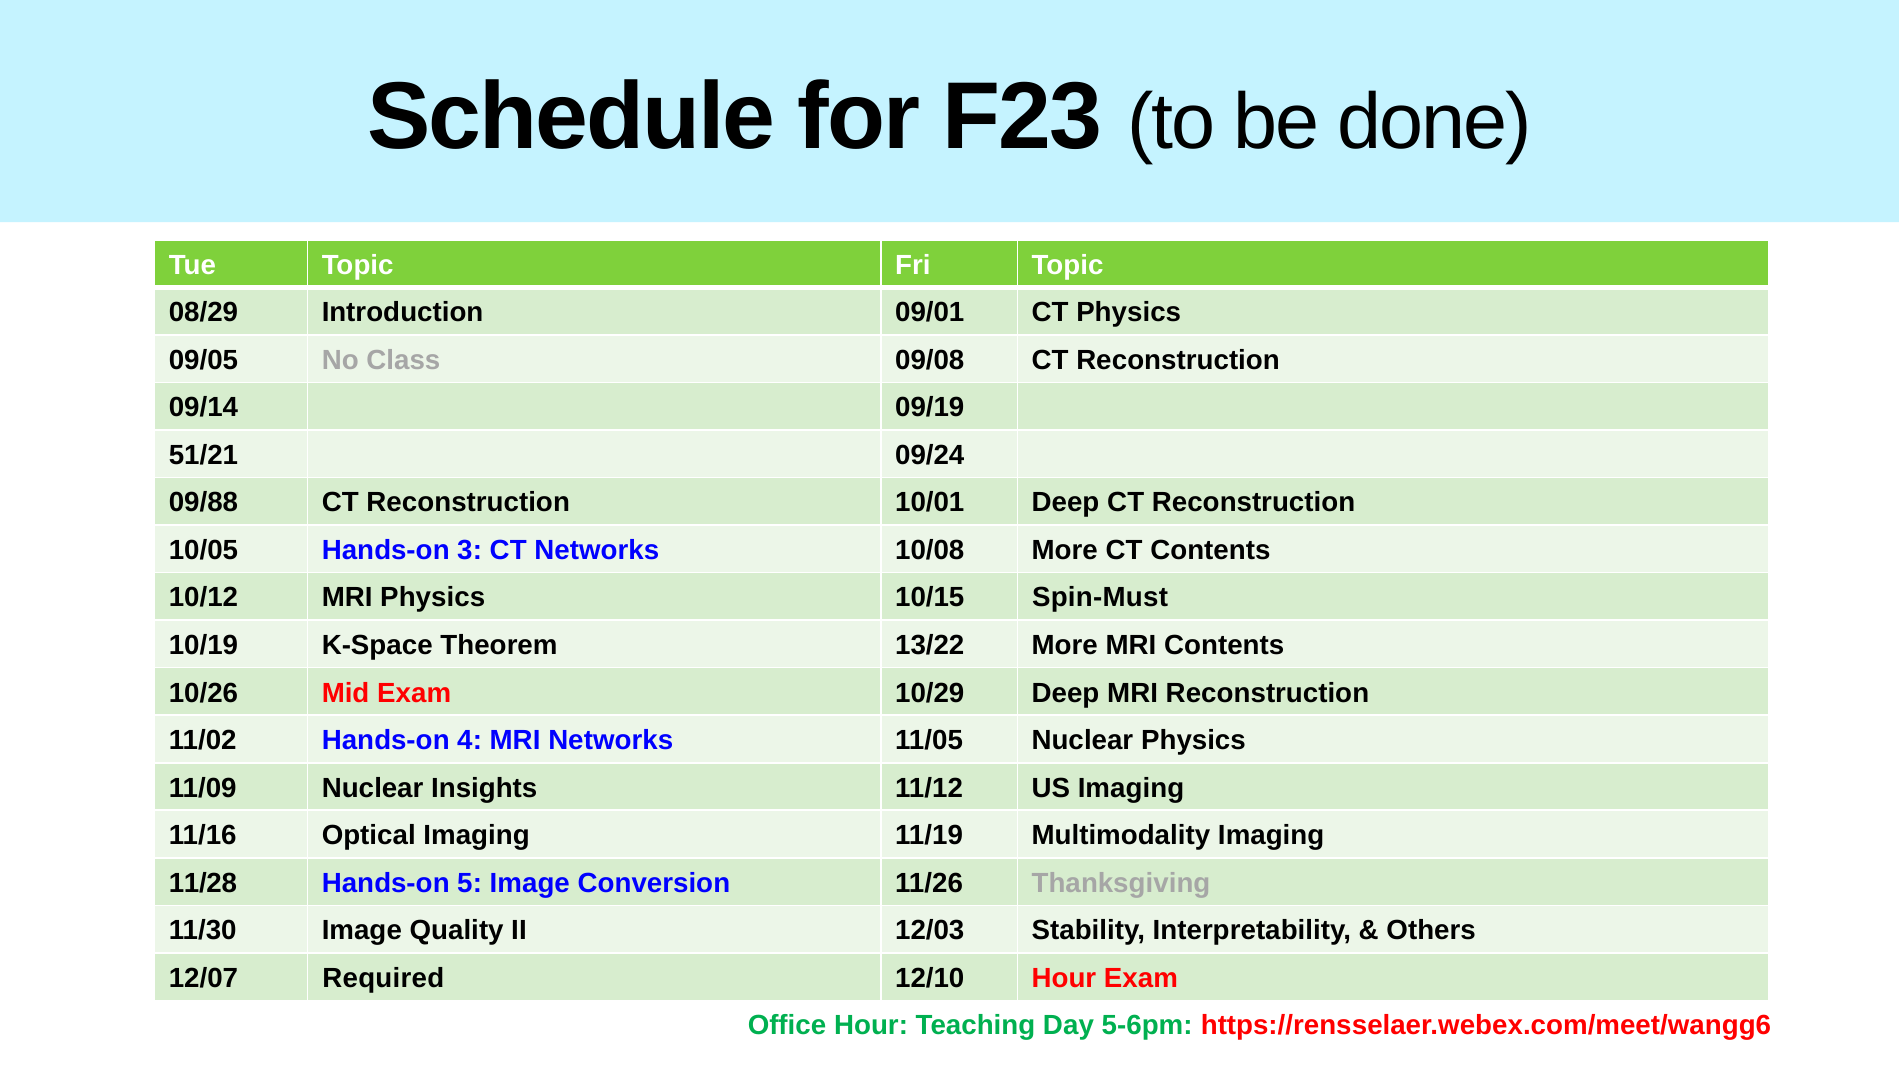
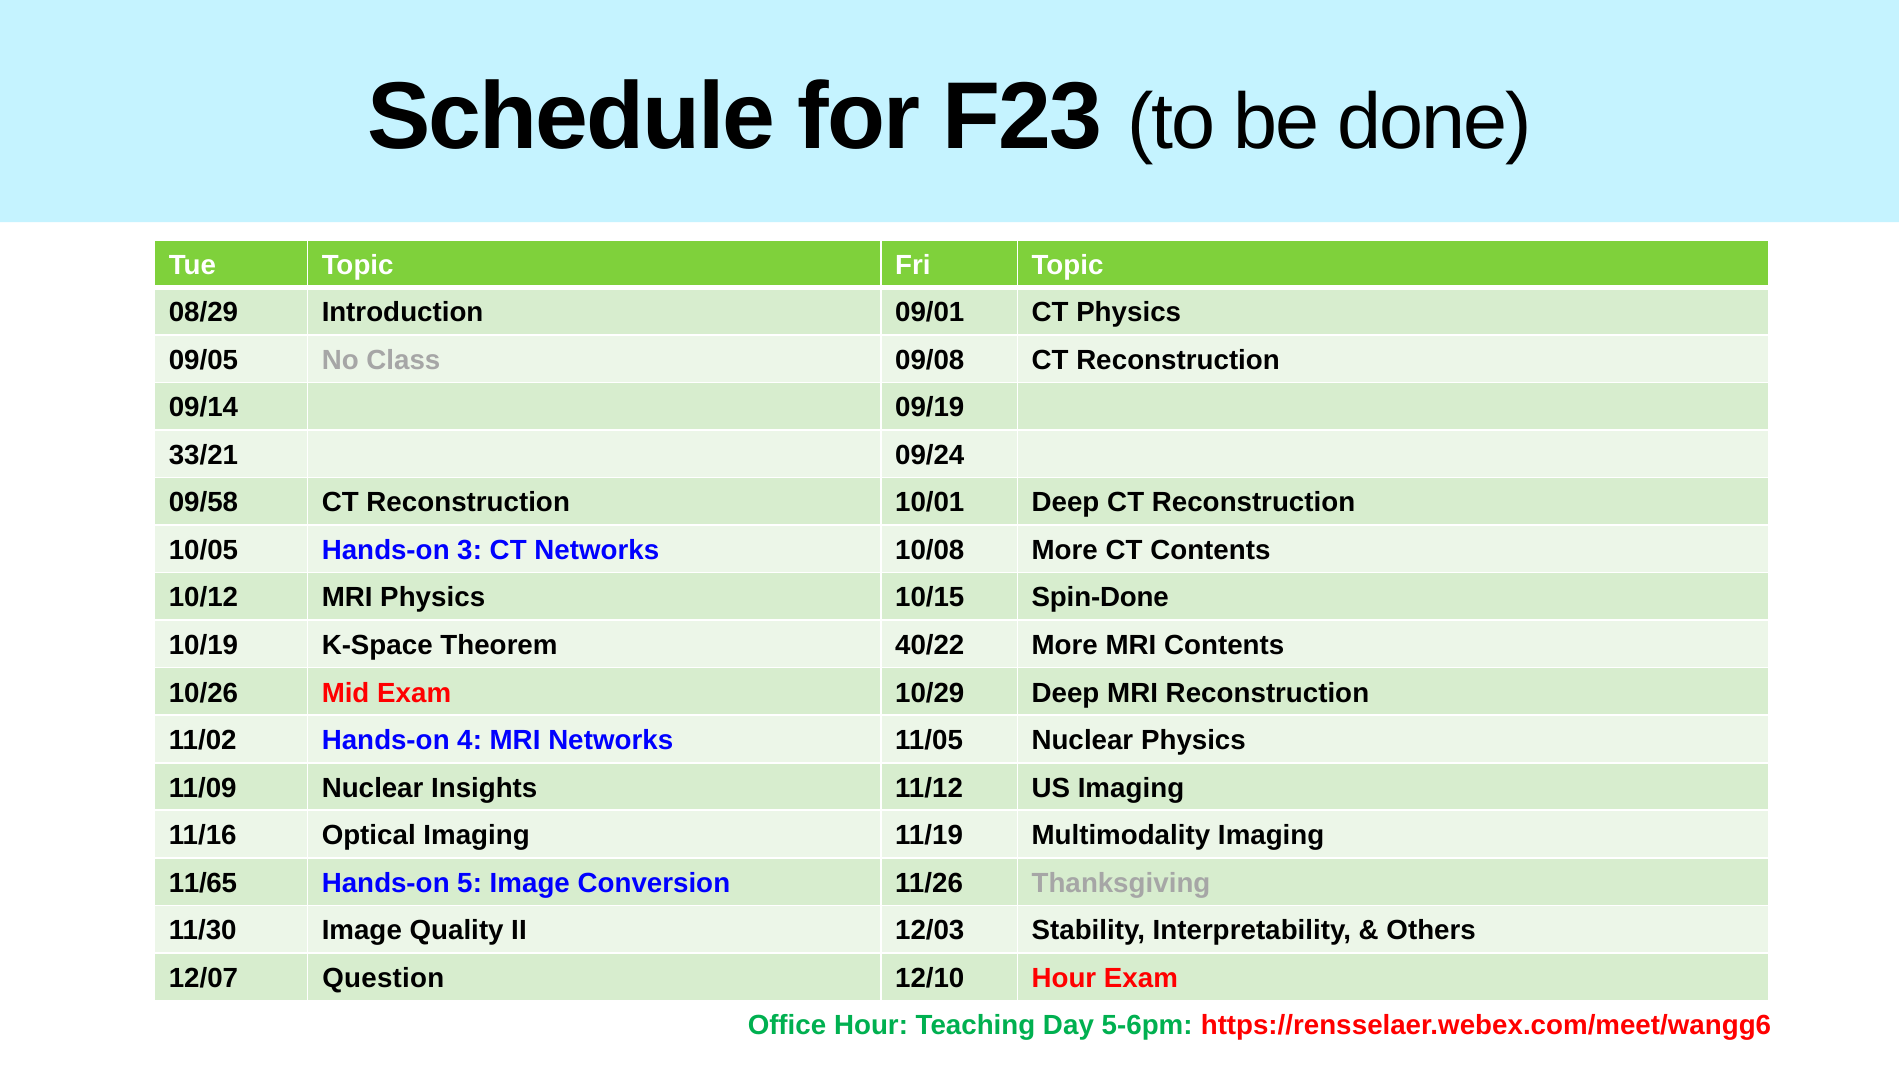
51/21: 51/21 -> 33/21 (203, 455)
09/88: 09/88 -> 09/58 (203, 503)
Spin-Must: Spin-Must -> Spin-Done (1100, 598)
13/22: 13/22 -> 40/22 (930, 646)
11/28: 11/28 -> 11/65 (203, 883)
Required: Required -> Question (383, 978)
